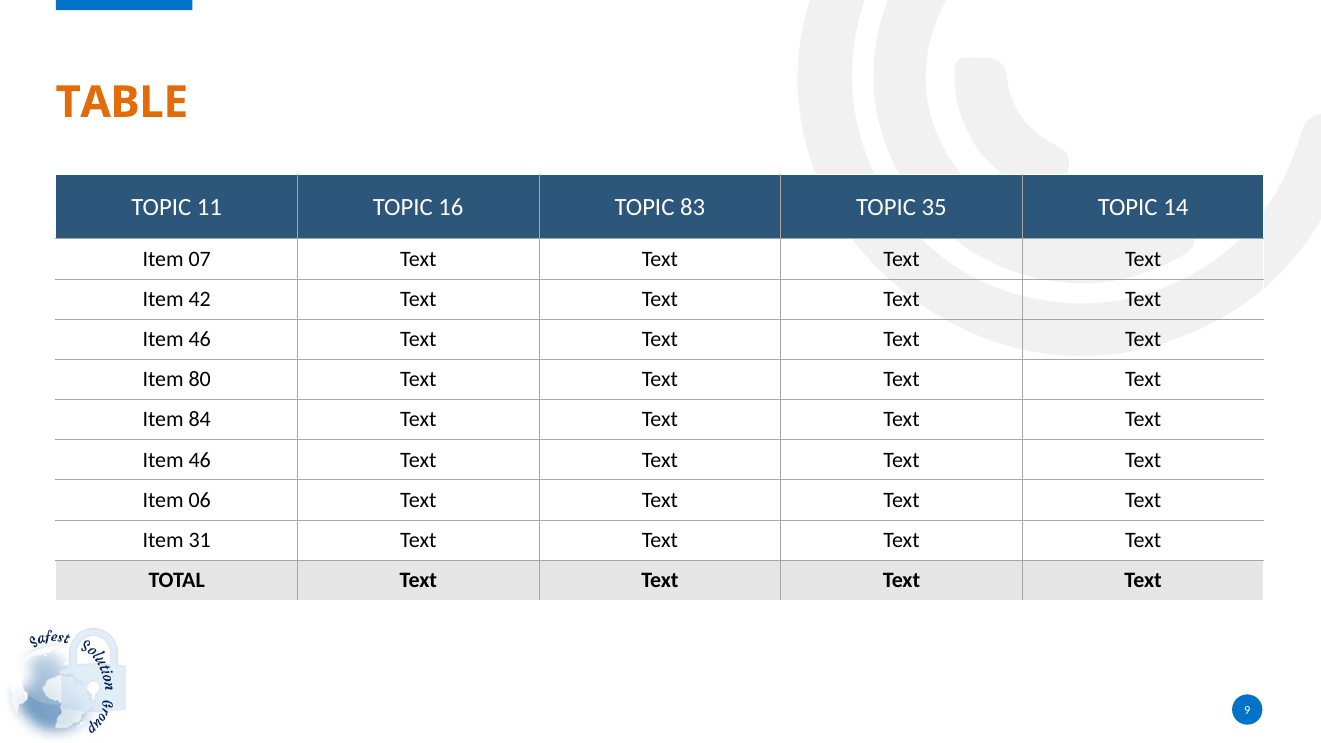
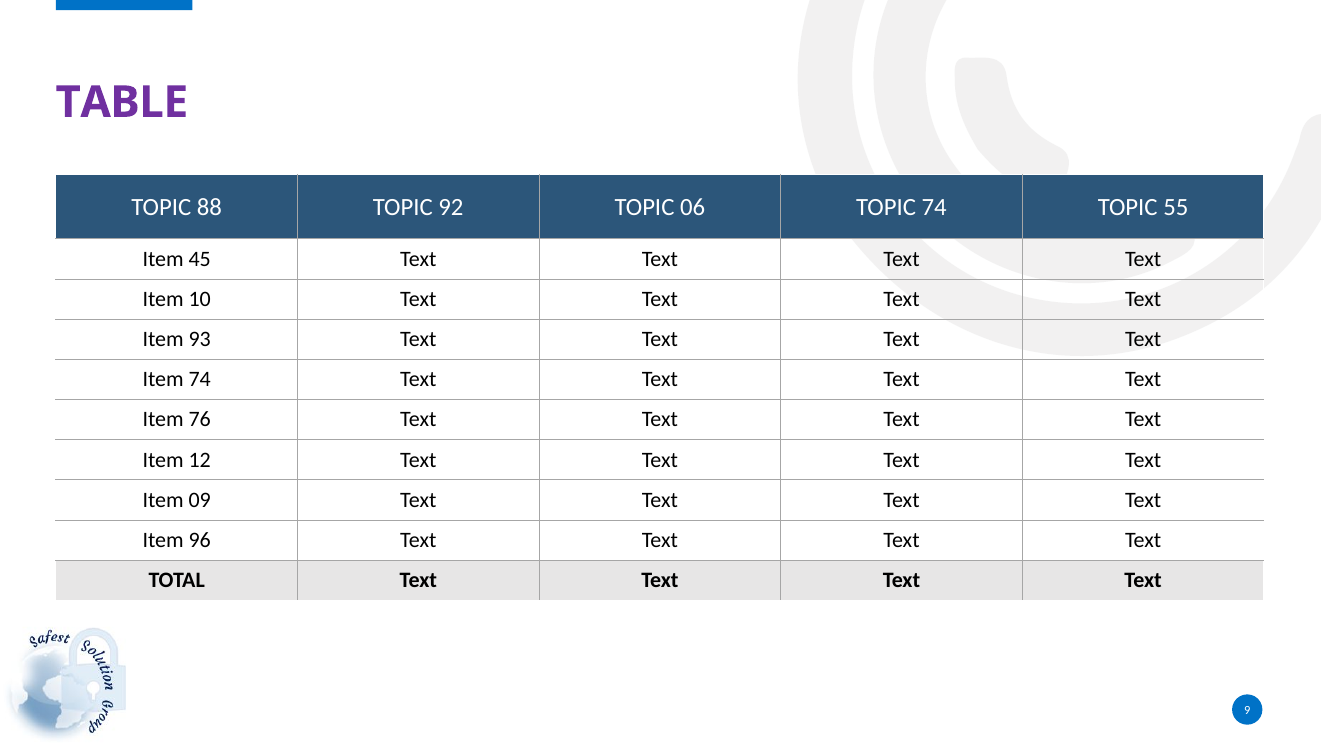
TABLE colour: orange -> purple (122, 102)
11: 11 -> 88 (209, 207)
16: 16 -> 92 (451, 207)
83: 83 -> 06 (693, 207)
TOPIC 35: 35 -> 74 (934, 207)
14: 14 -> 55 (1176, 207)
07: 07 -> 45 (200, 259)
42: 42 -> 10 (200, 299)
46: 46 -> 93 (200, 339)
Item 80: 80 -> 74 (200, 380)
84: 84 -> 76 (200, 420)
46: 46 -> 12 (200, 460)
06: 06 -> 09 (200, 500)
31: 31 -> 96 (200, 540)
